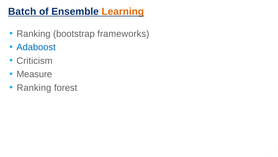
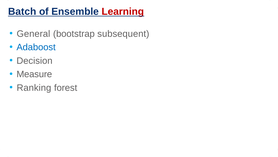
Learning colour: orange -> red (123, 12)
Ranking: Ranking -> General (33, 34)
frameworks: frameworks -> subsequent (123, 34)
Criticism: Criticism -> Decision (35, 61)
